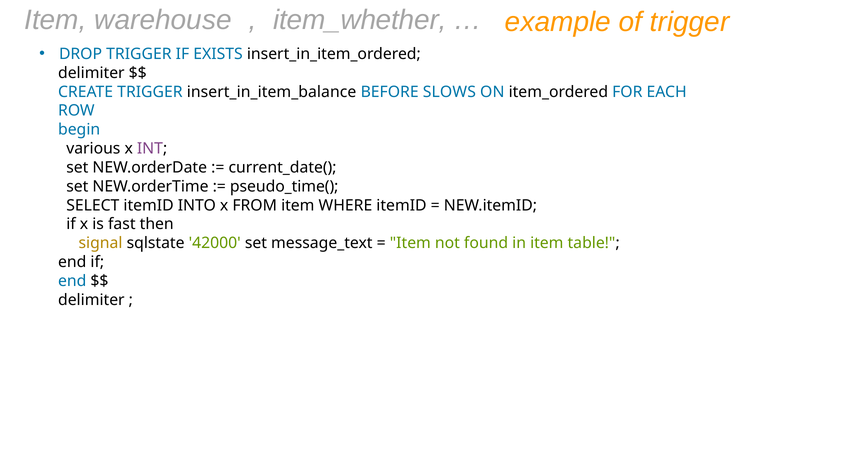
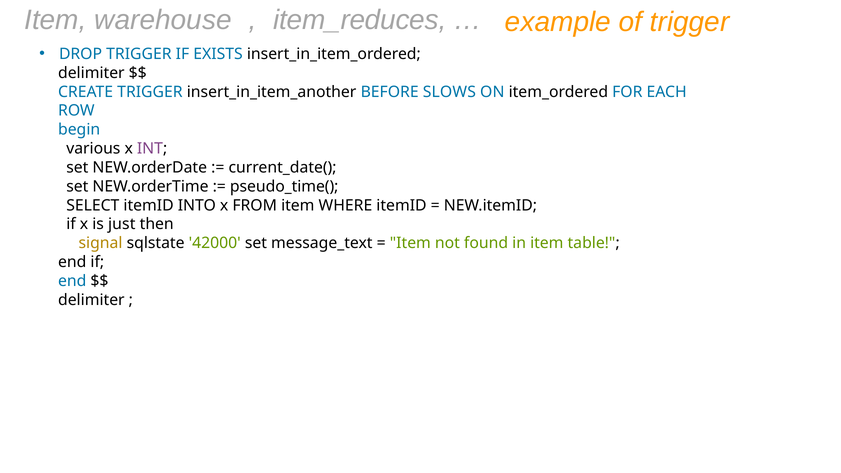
item_whether: item_whether -> item_reduces (360, 20)
insert_in_item_balance: insert_in_item_balance -> insert_in_item_another (272, 92)
fast: fast -> just (122, 224)
